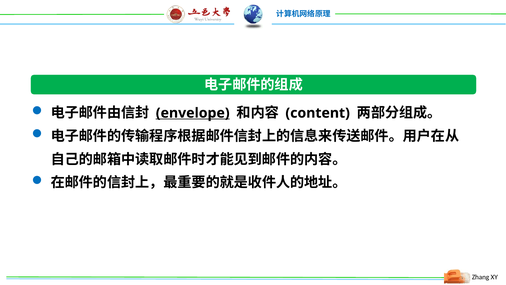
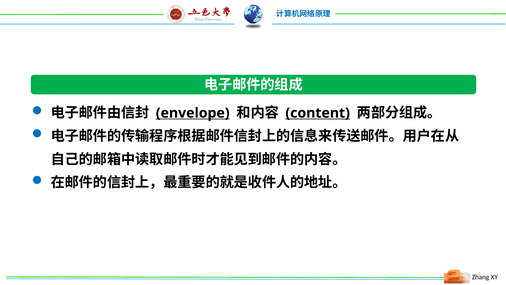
content underline: none -> present (318, 113)
